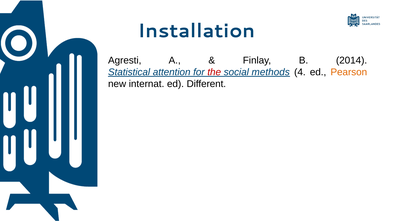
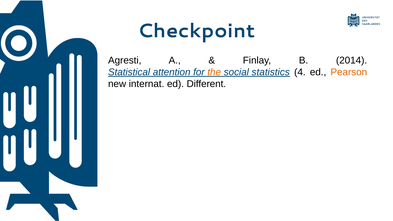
Installation: Installation -> Checkpoint (196, 31)
the colour: red -> orange (214, 72)
methods: methods -> statistics (271, 72)
